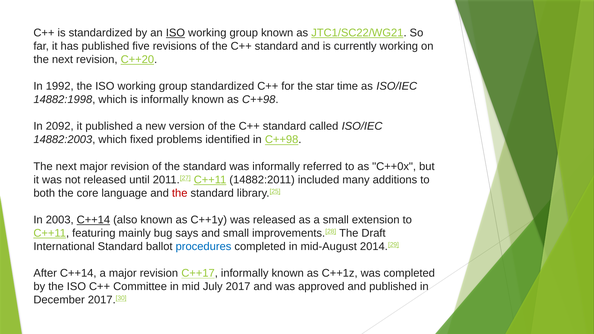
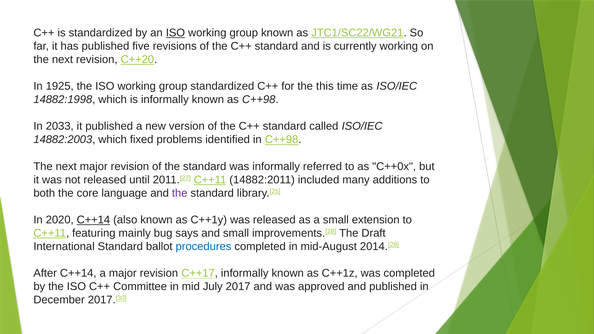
1992: 1992 -> 1925 (60, 86)
star: star -> this (325, 86)
2092: 2092 -> 2033 (60, 126)
the colour: red -> purple (180, 193)
2003: 2003 -> 2020 (60, 220)
